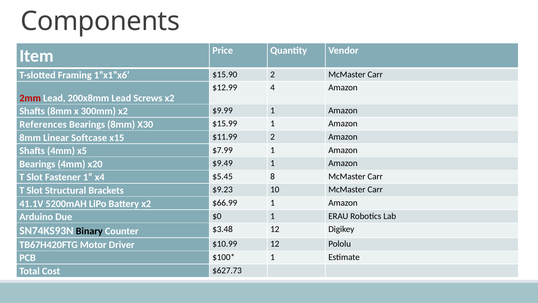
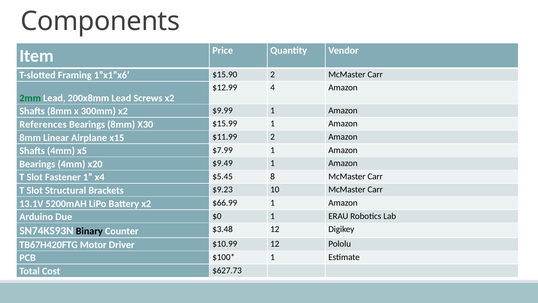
2mm colour: red -> green (30, 98)
Softcase: Softcase -> Airplane (89, 137)
41.1V: 41.1V -> 13.1V (31, 203)
